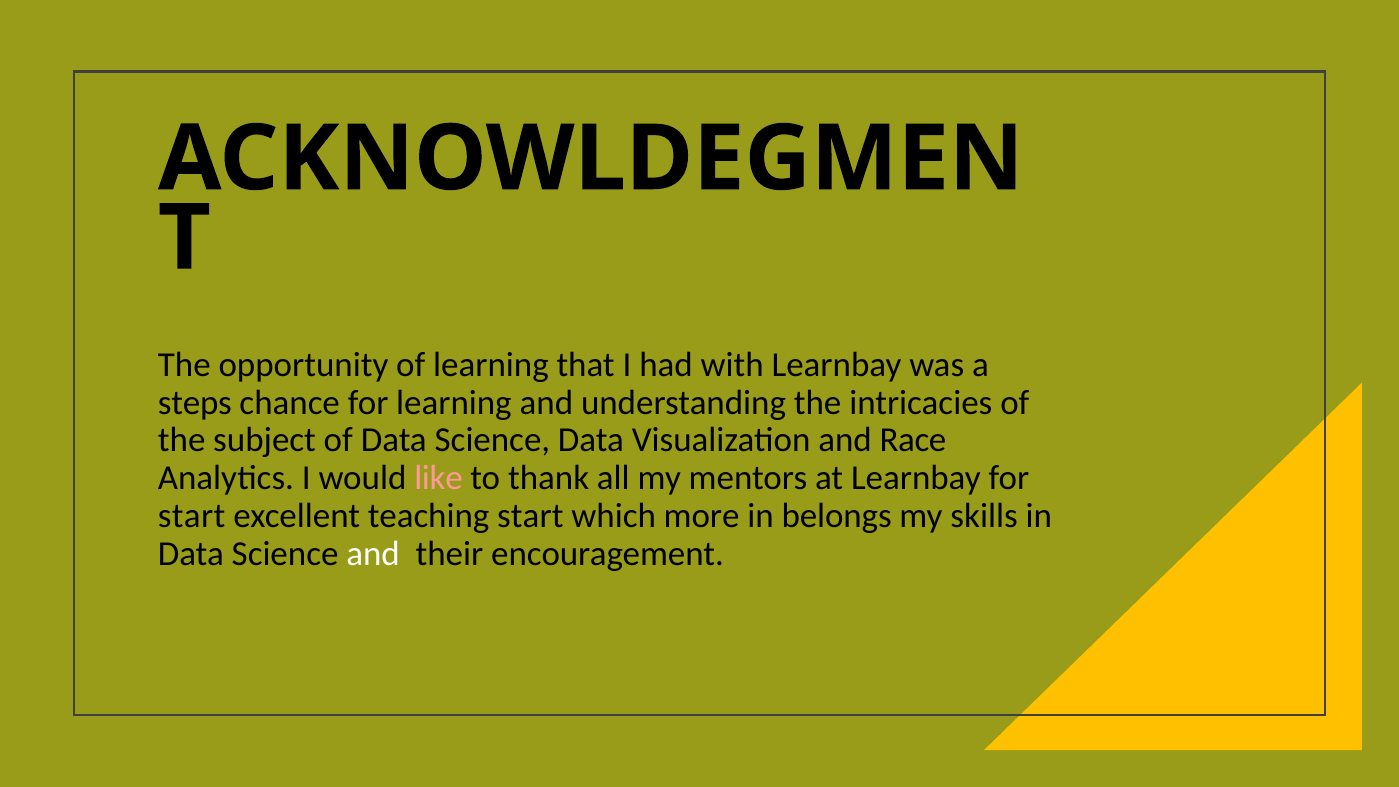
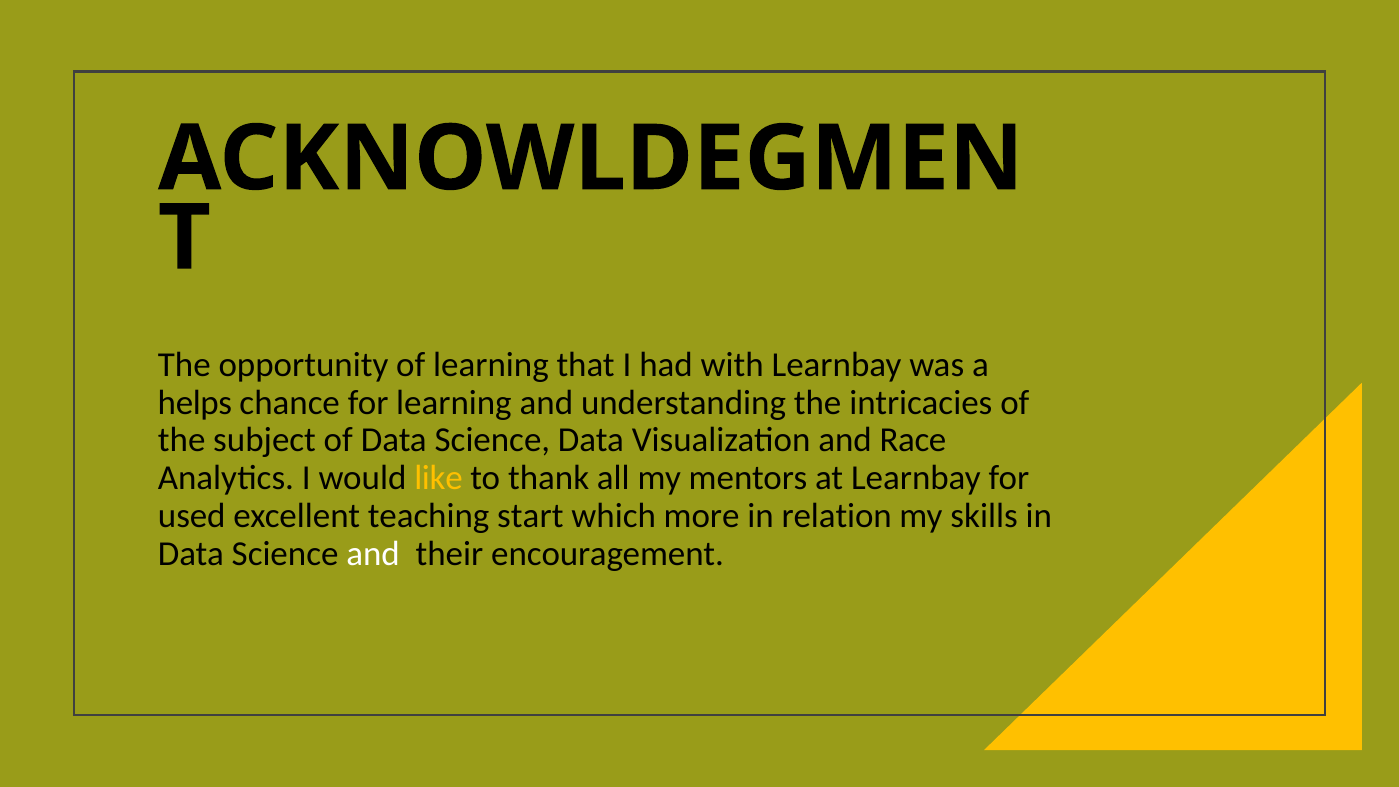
steps: steps -> helps (195, 402)
like colour: pink -> yellow (438, 478)
start: start -> used (192, 516)
belongs: belongs -> relation (837, 516)
